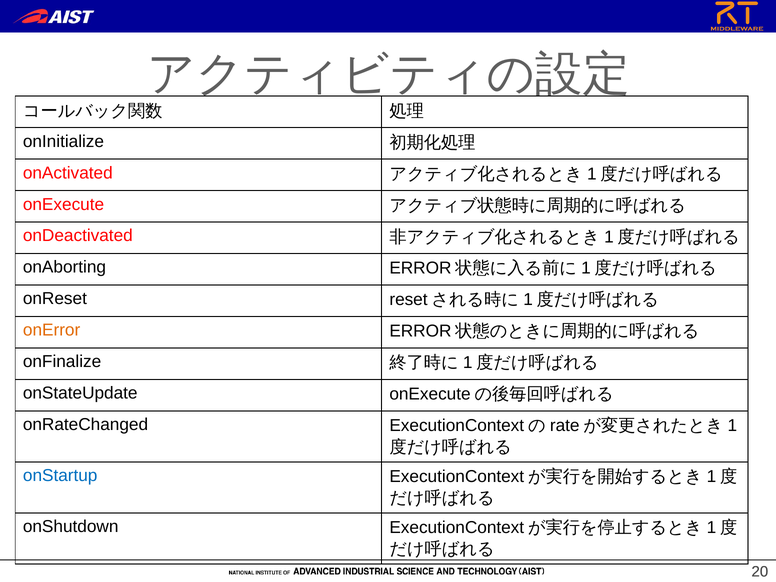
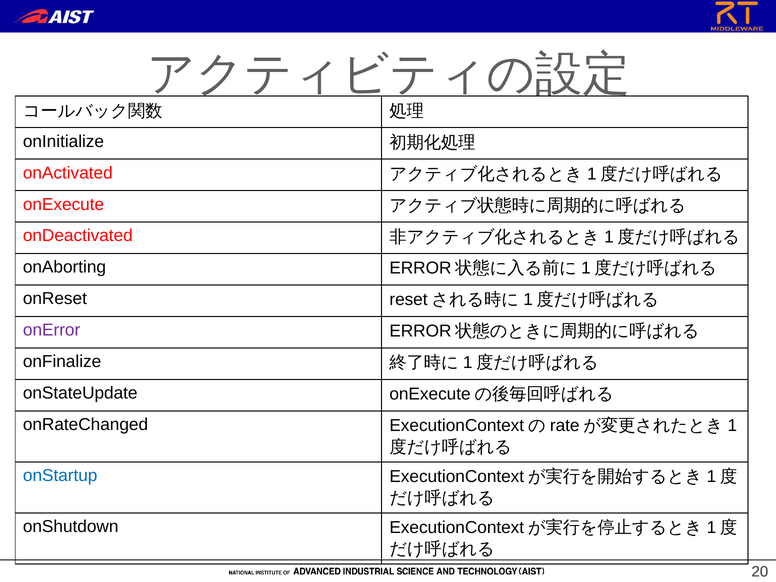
onError colour: orange -> purple (52, 330)
